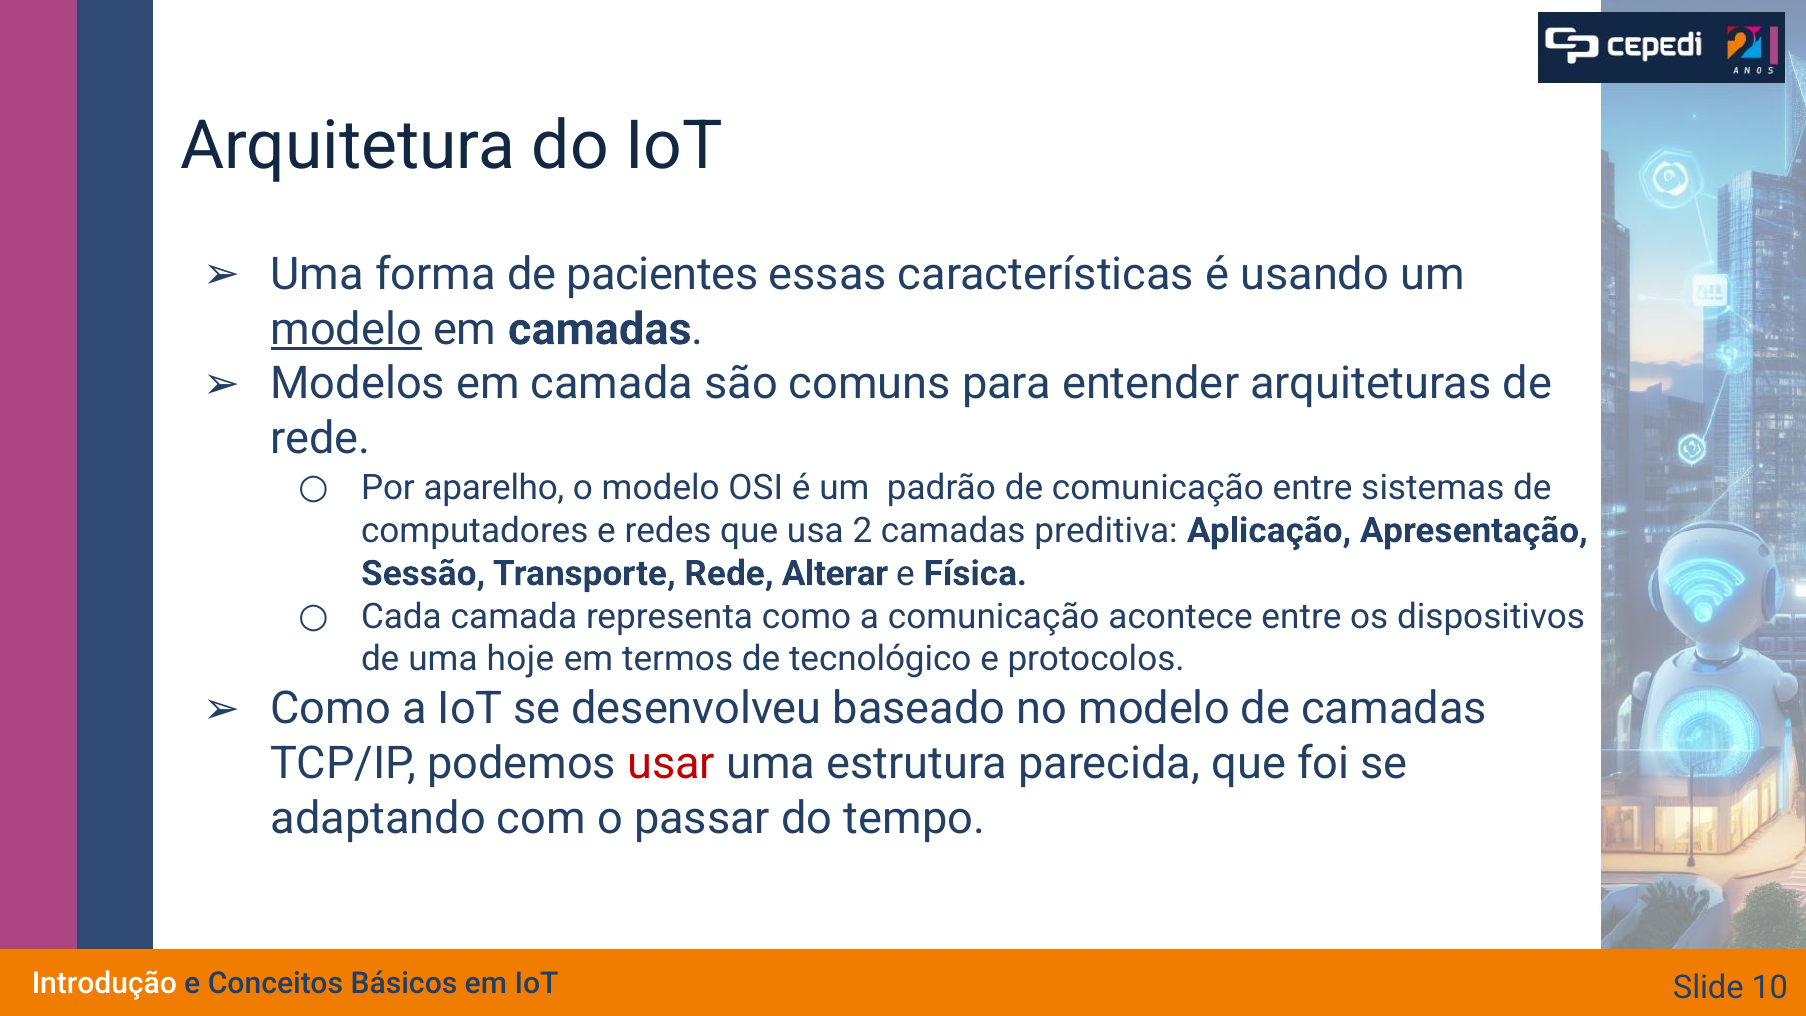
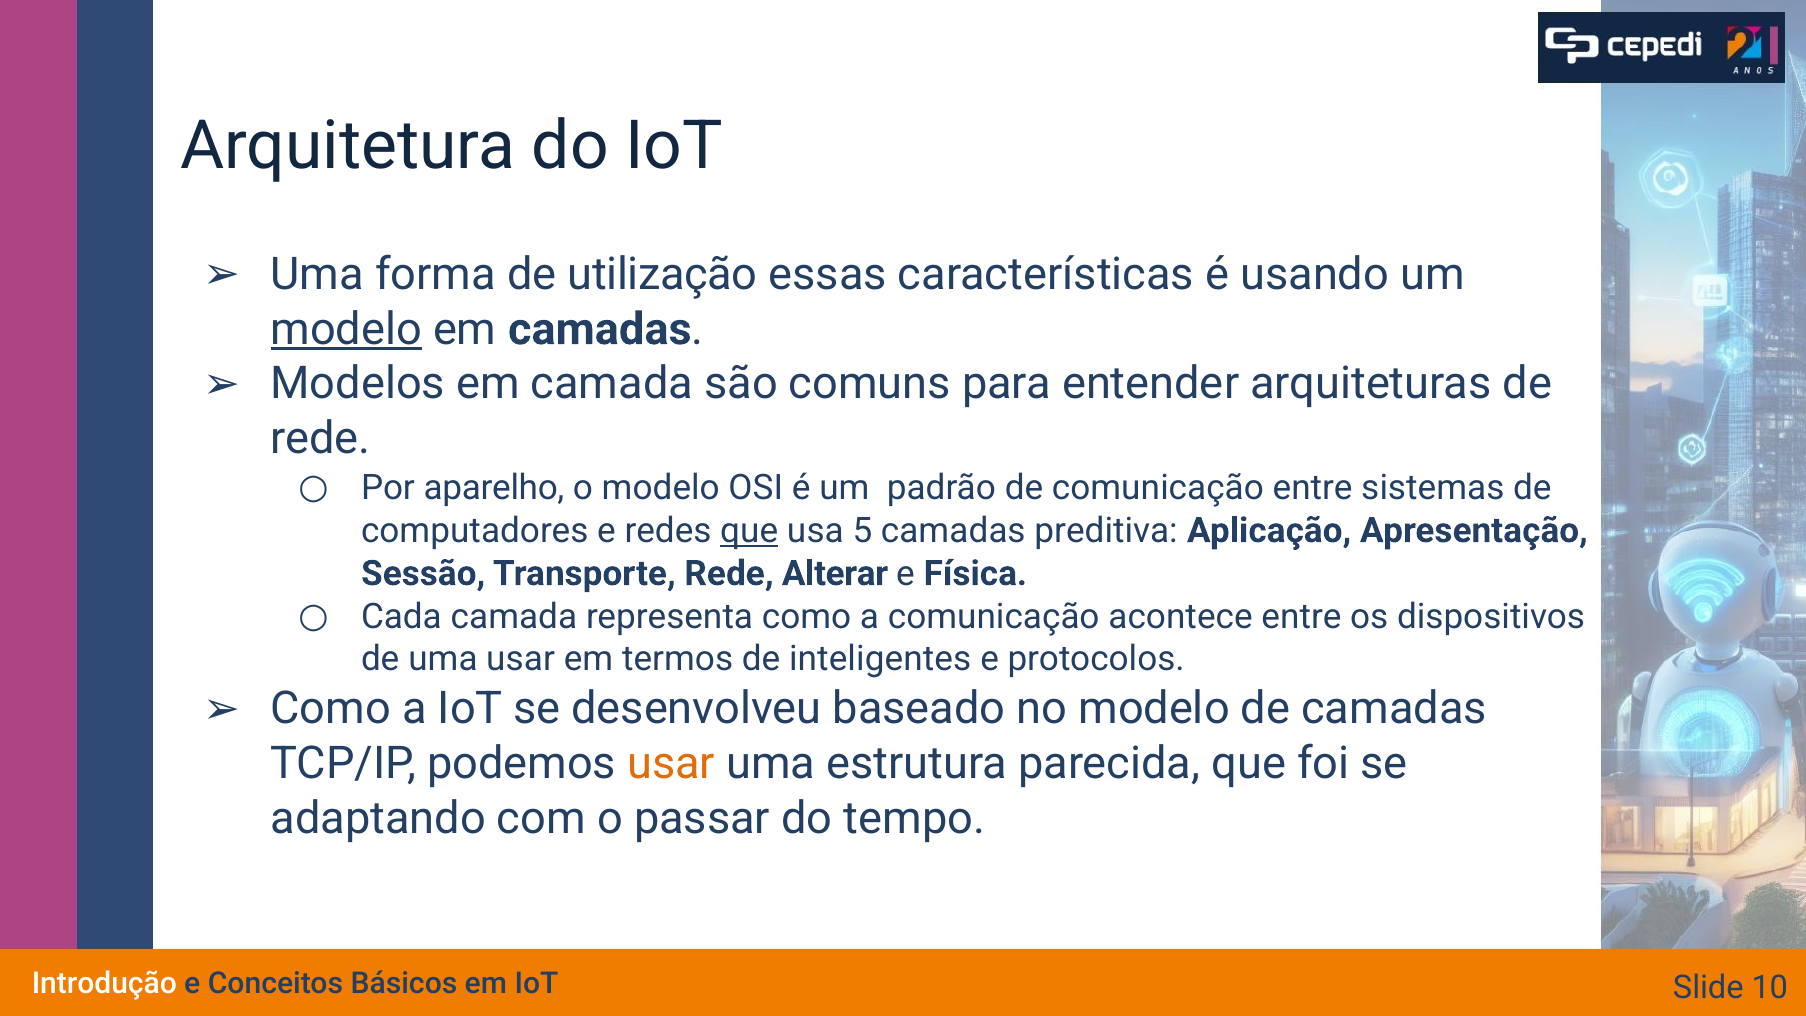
pacientes: pacientes -> utilização (663, 274)
que underline: none -> present (749, 530)
2: 2 -> 5 (862, 530)
uma hoje: hoje -> usar (521, 659)
tecnológico: tecnológico -> inteligentes (880, 659)
usar colour: red -> orange (671, 763)
